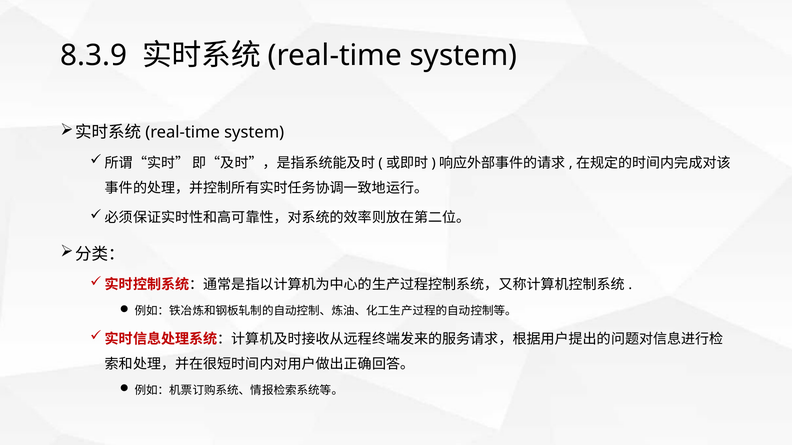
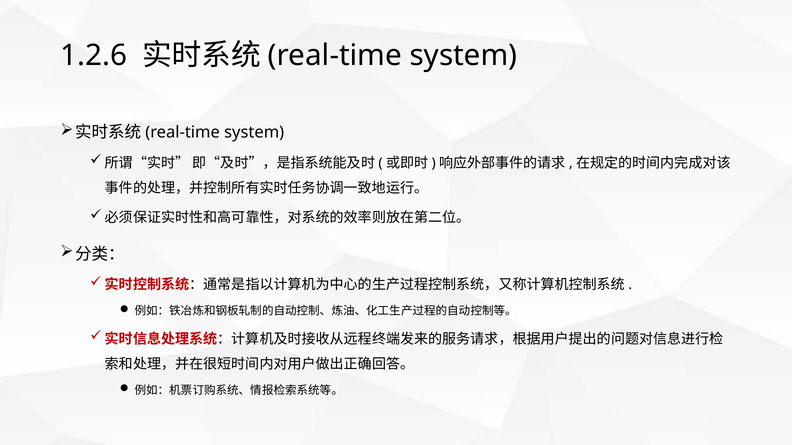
8.3.9: 8.3.9 -> 1.2.6 (94, 56)
